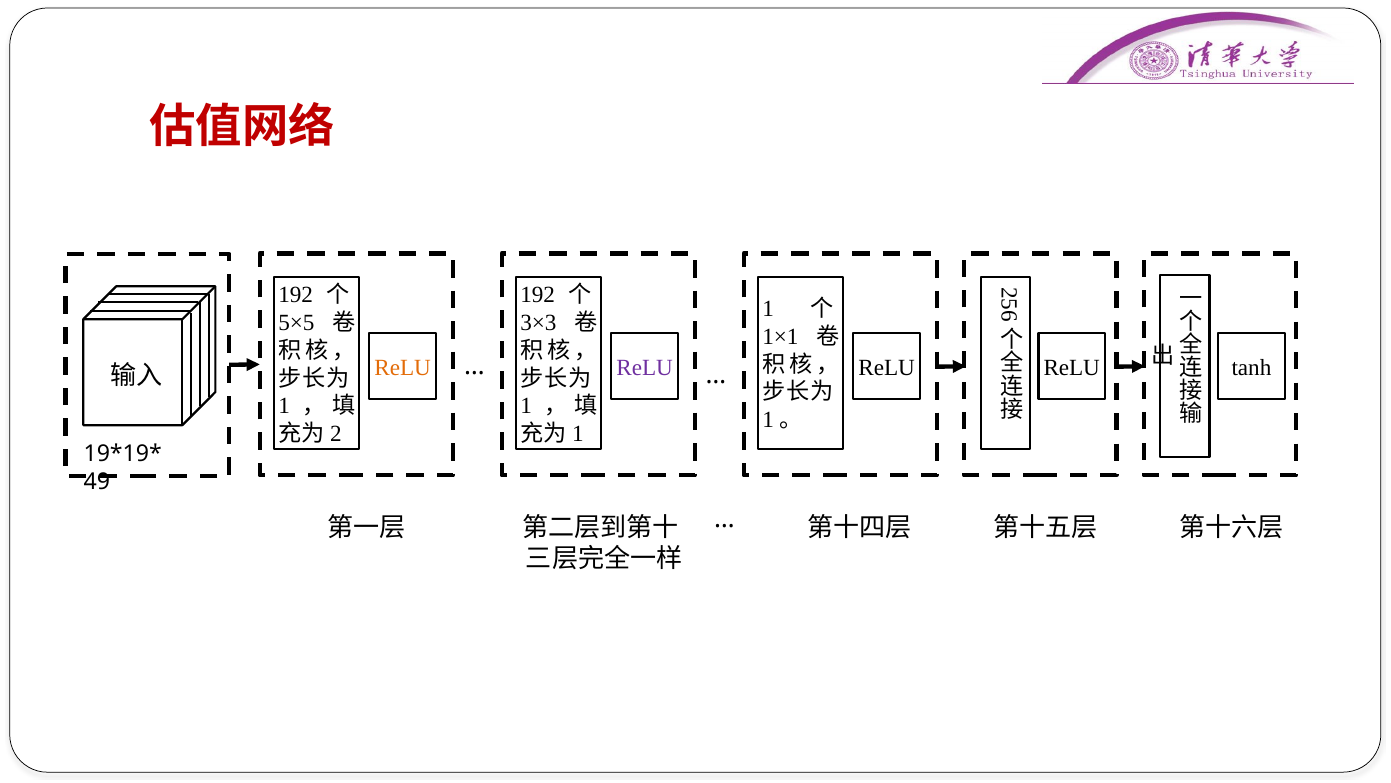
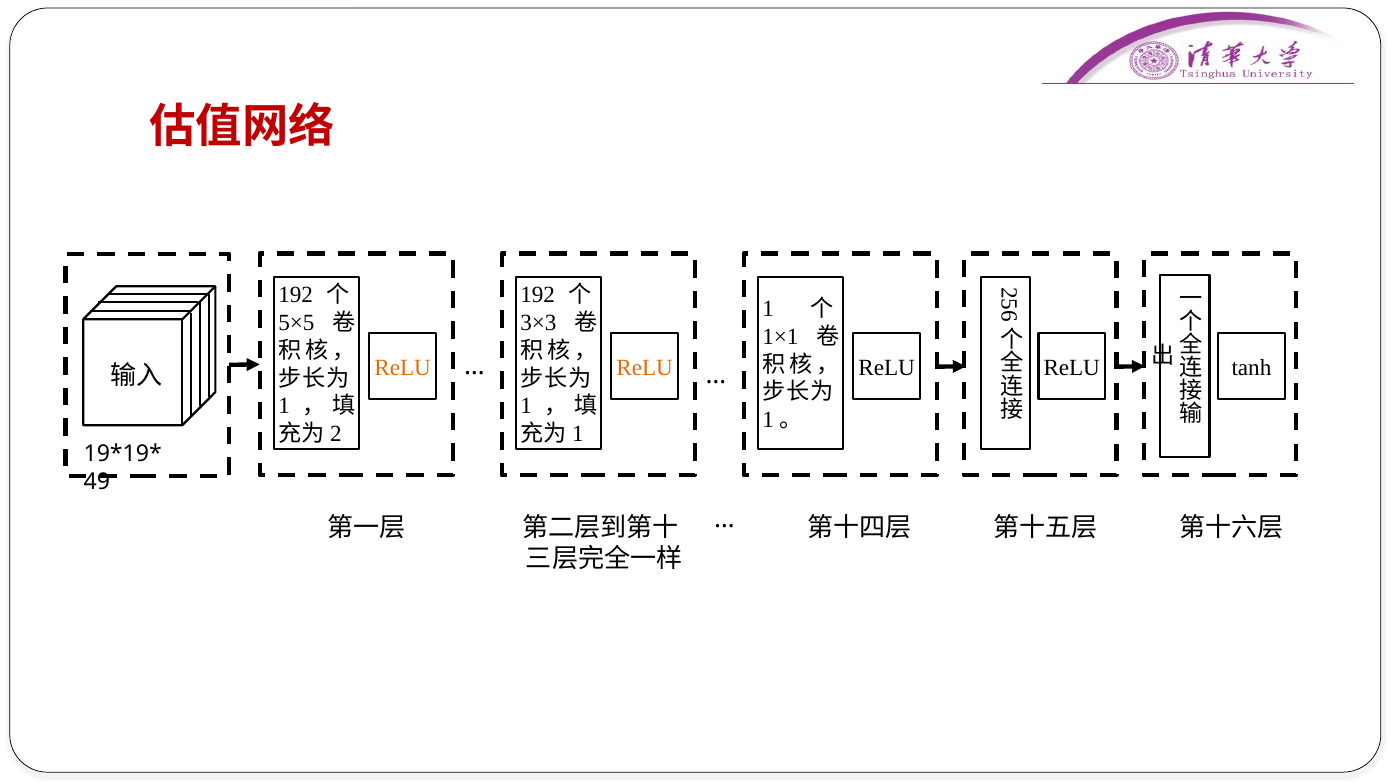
ReLU colour: purple -> orange (645, 368)
